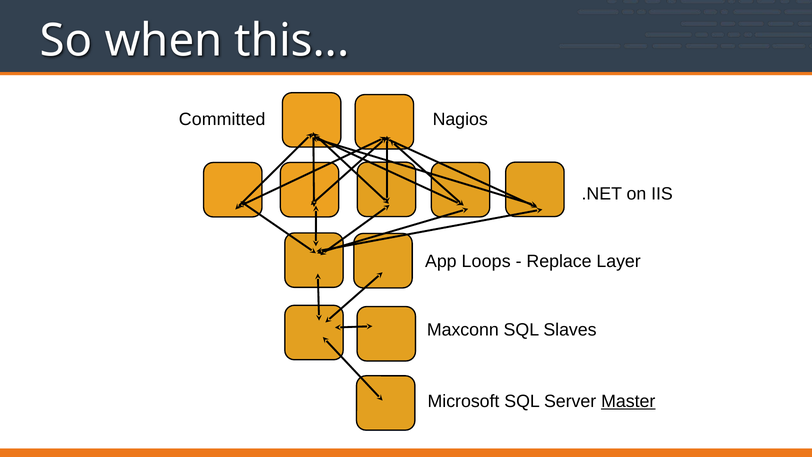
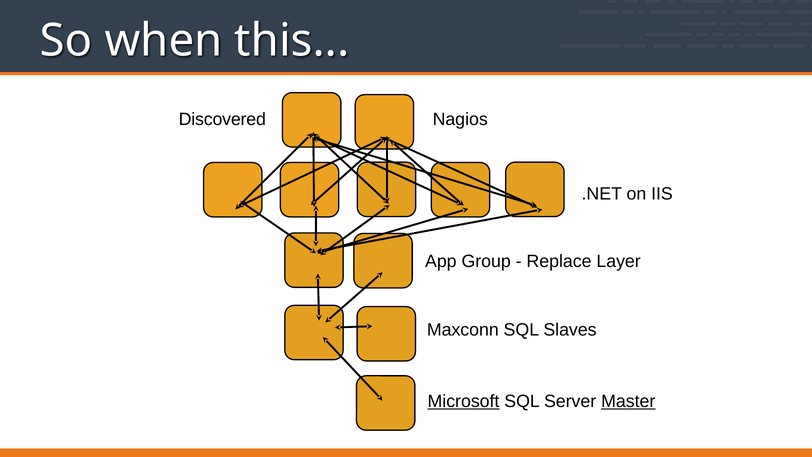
Committed: Committed -> Discovered (222, 120)
Loops: Loops -> Group (486, 261)
Microsoft underline: none -> present (463, 401)
